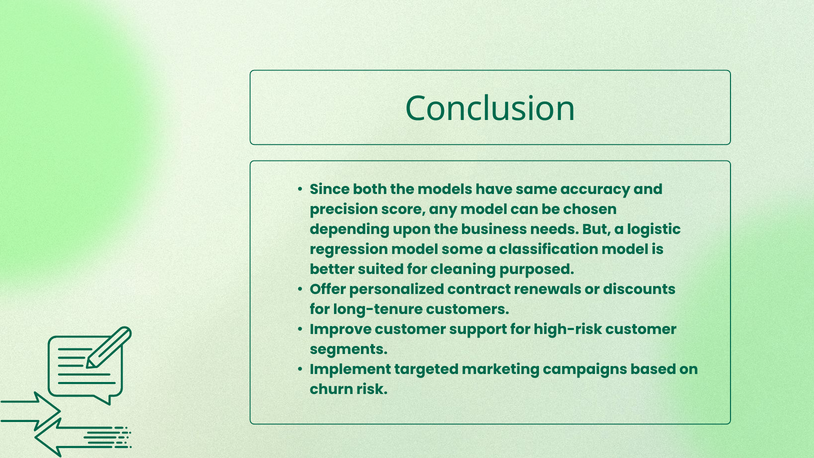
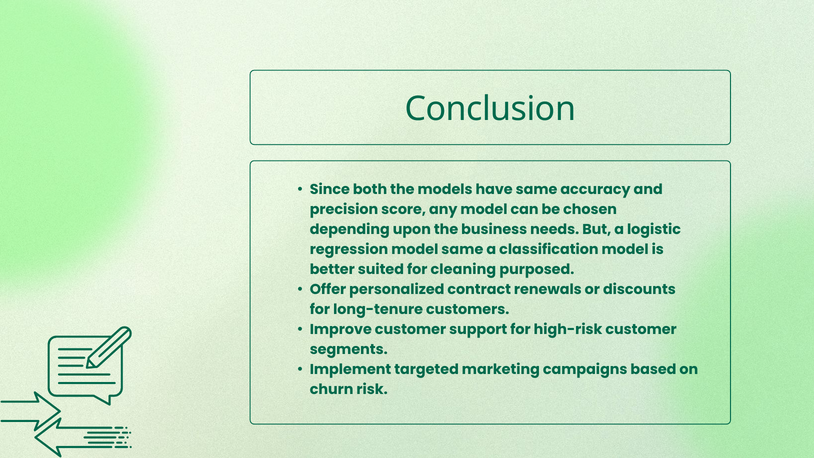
model some: some -> same (462, 250)
